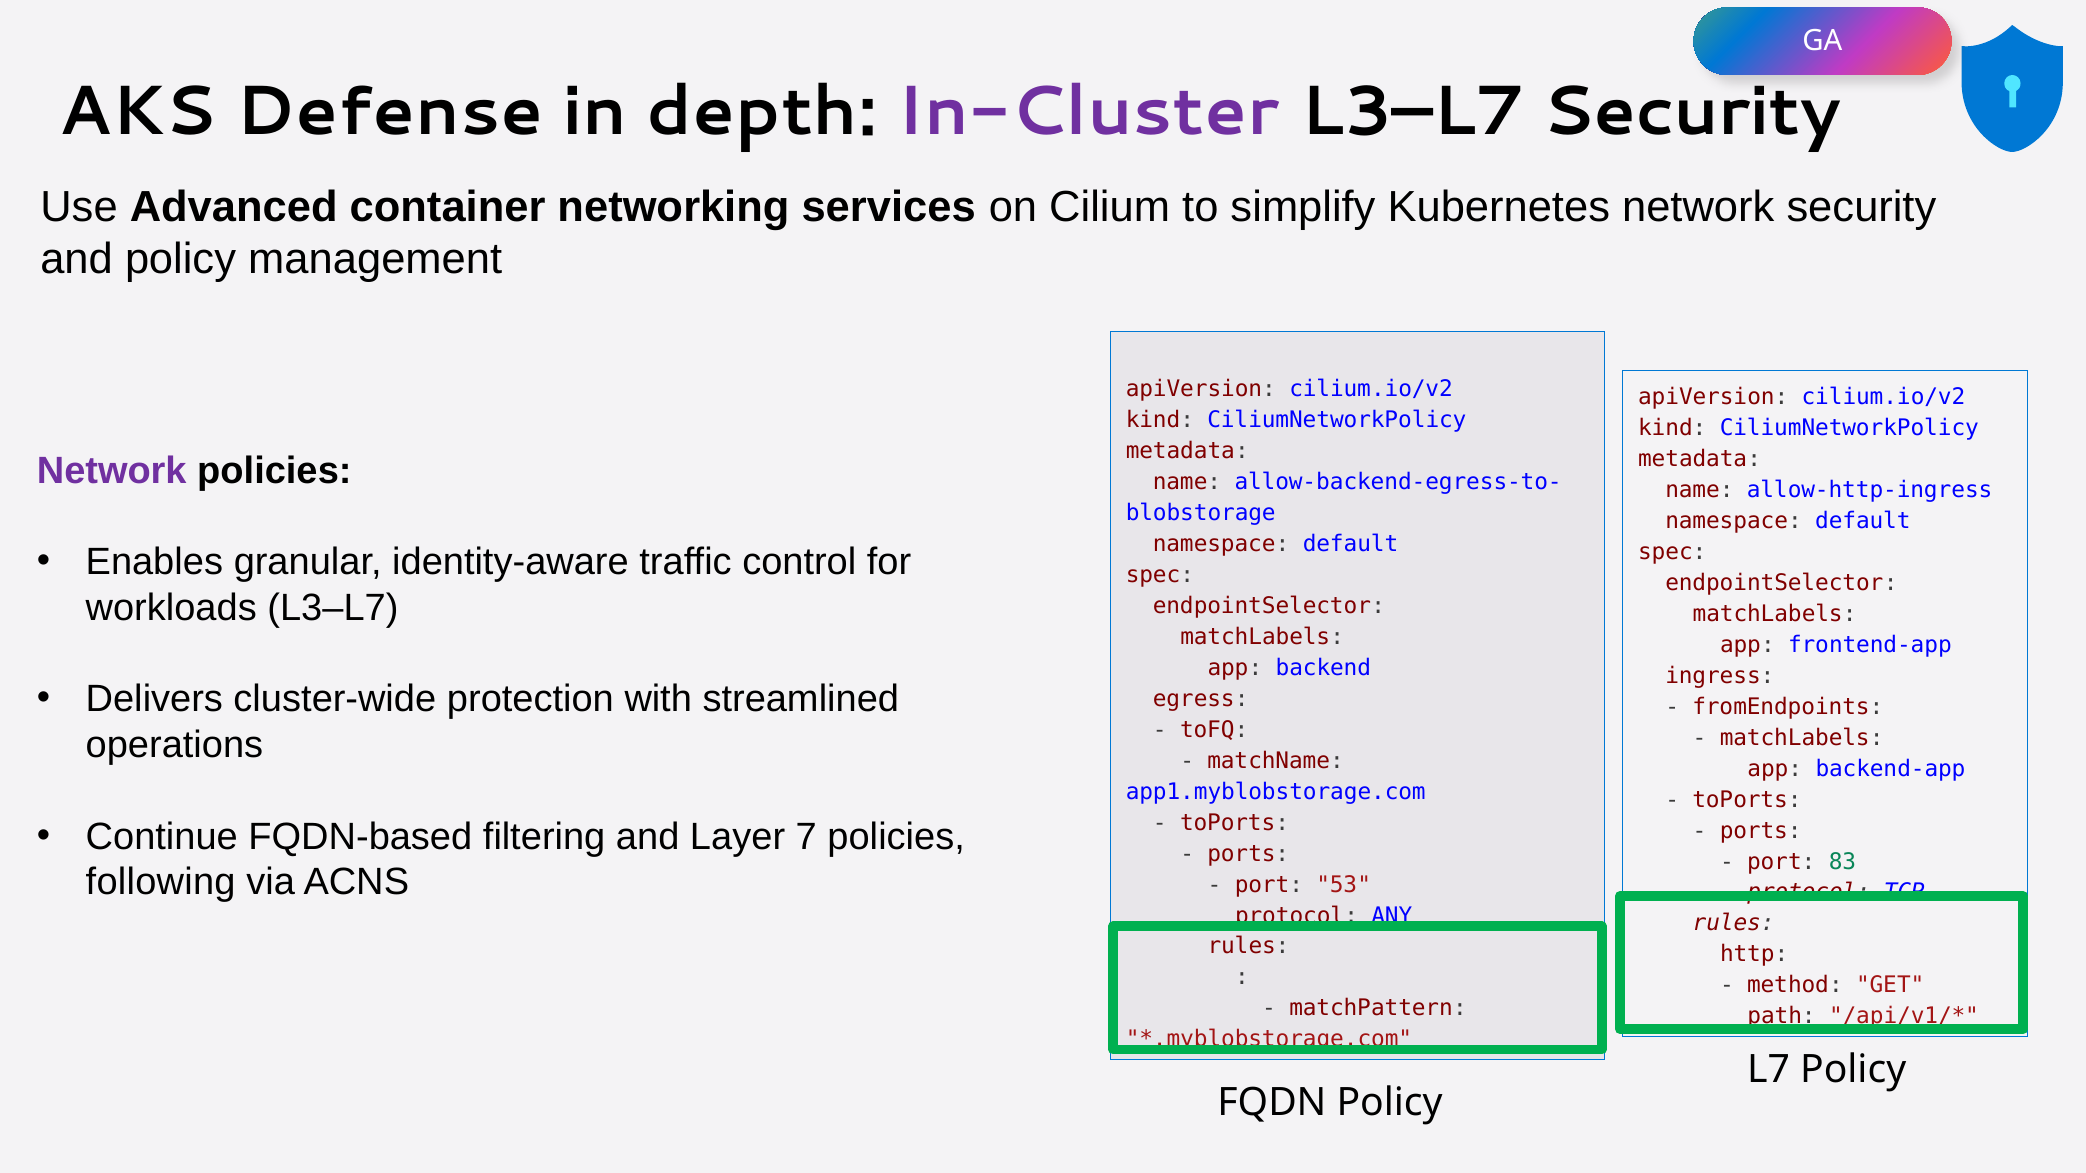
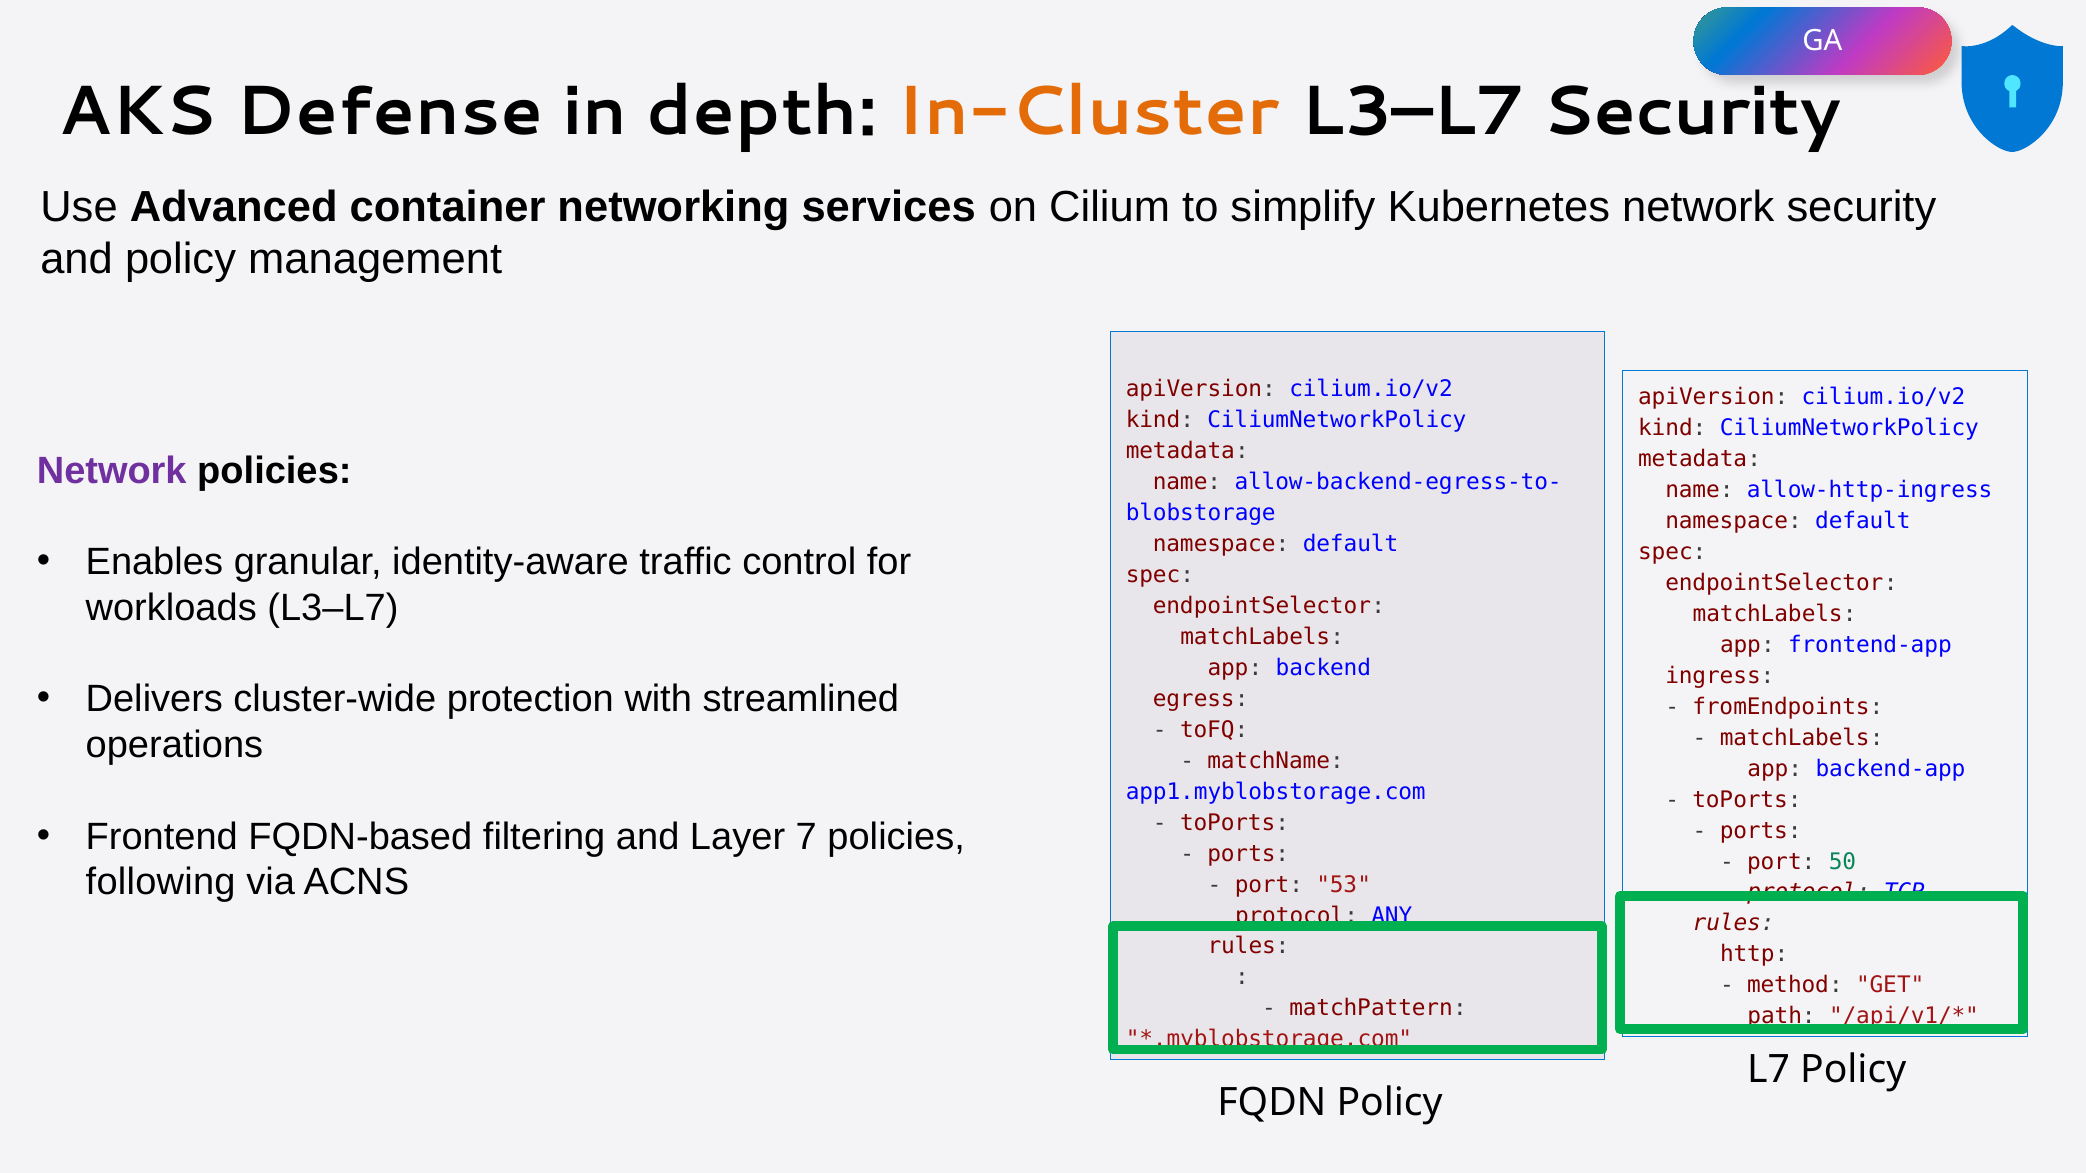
In-Cluster colour: purple -> orange (1088, 112)
Continue: Continue -> Frontend (162, 837)
83: 83 -> 50 (1842, 862)
